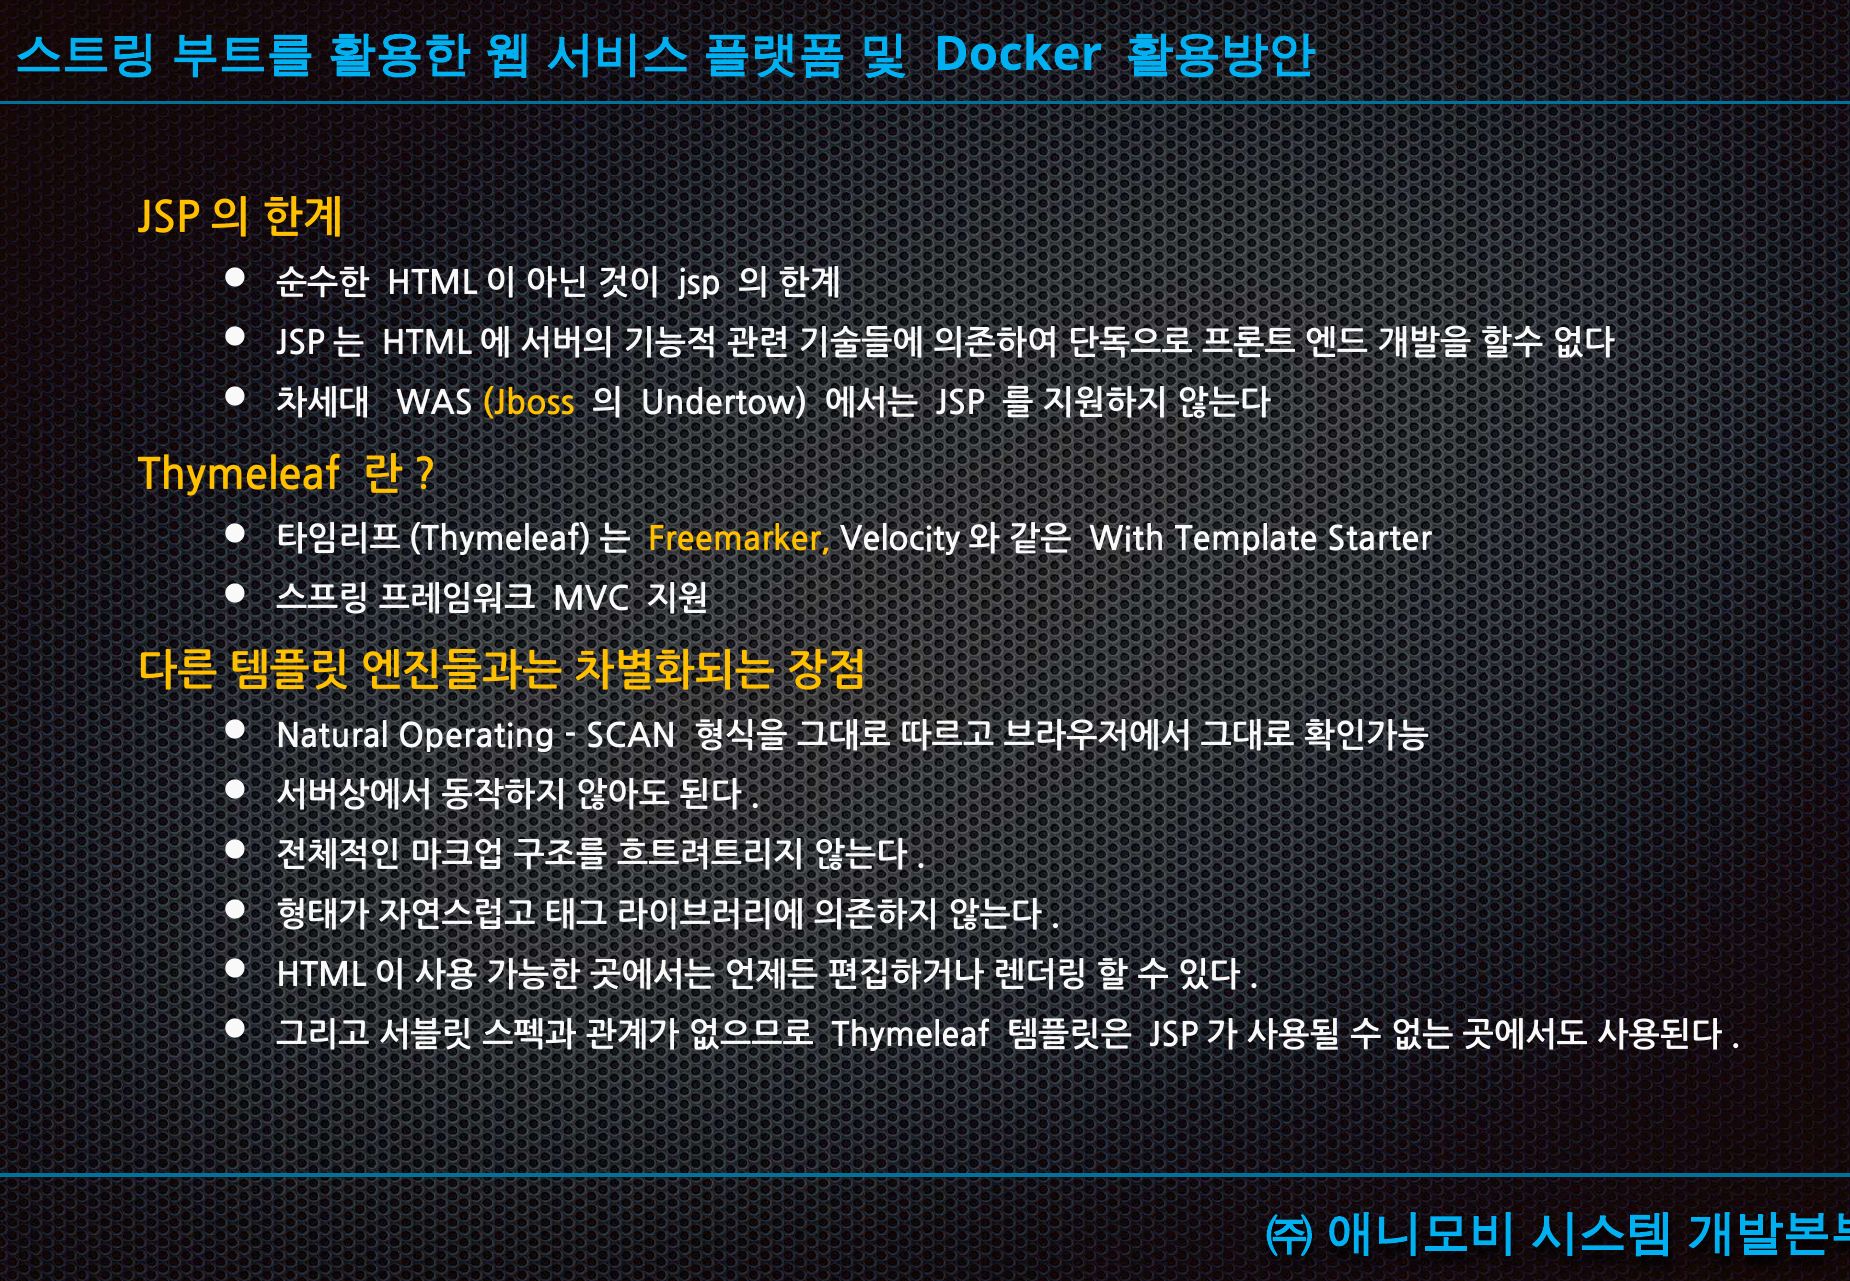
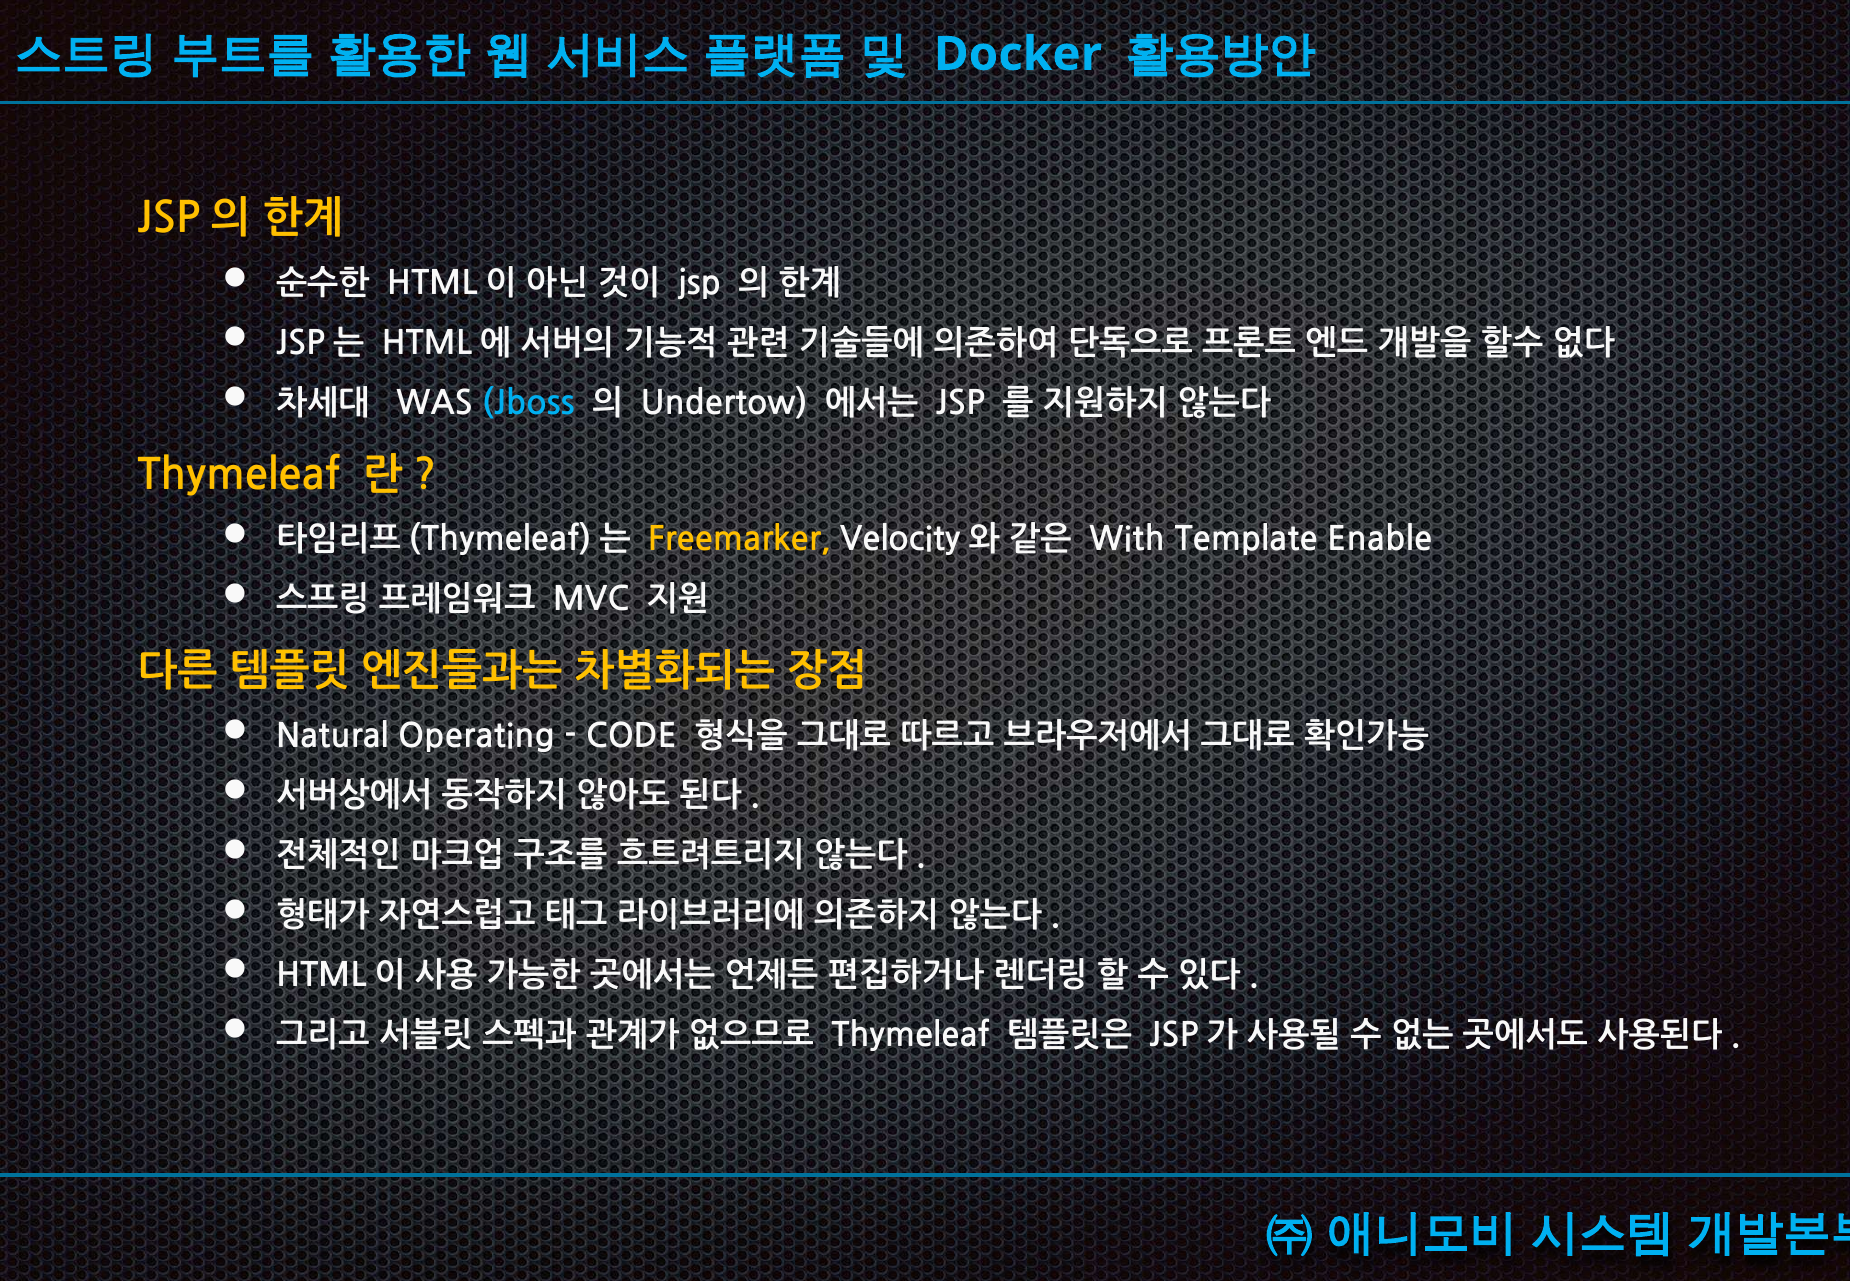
Jboss colour: yellow -> light blue (528, 403)
Starter: Starter -> Enable (1380, 540)
SCAN: SCAN -> CODE (631, 736)
